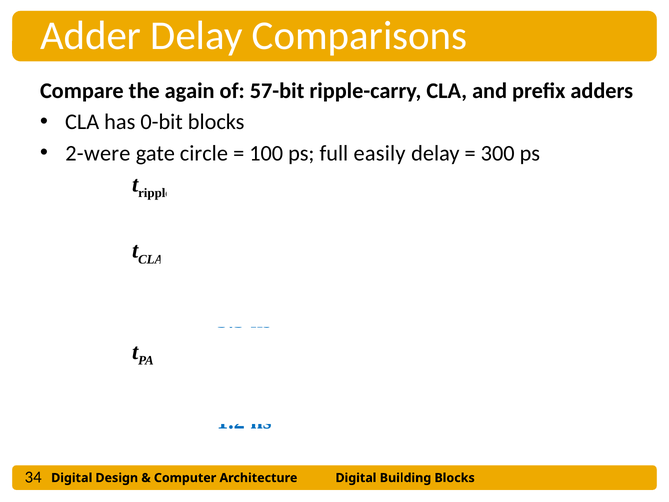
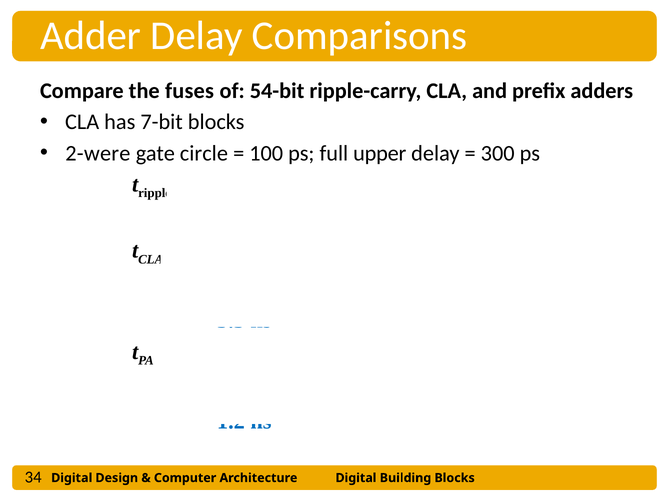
again: again -> fuses (189, 91)
57-bit: 57-bit -> 54-bit (277, 91)
0-bit: 0-bit -> 7-bit (162, 122)
easily: easily -> upper (380, 153)
